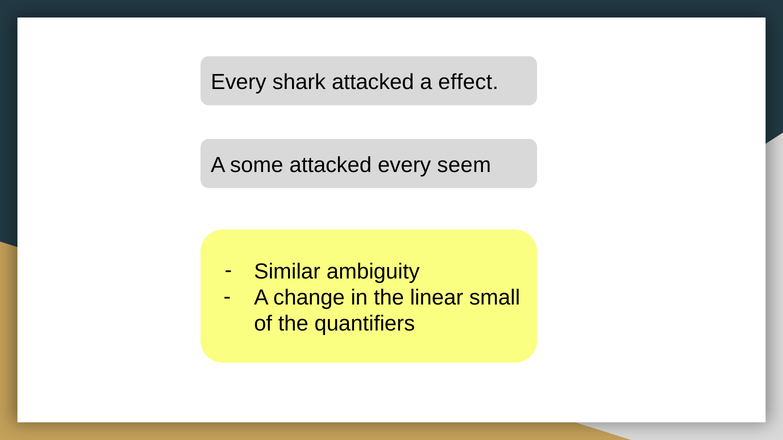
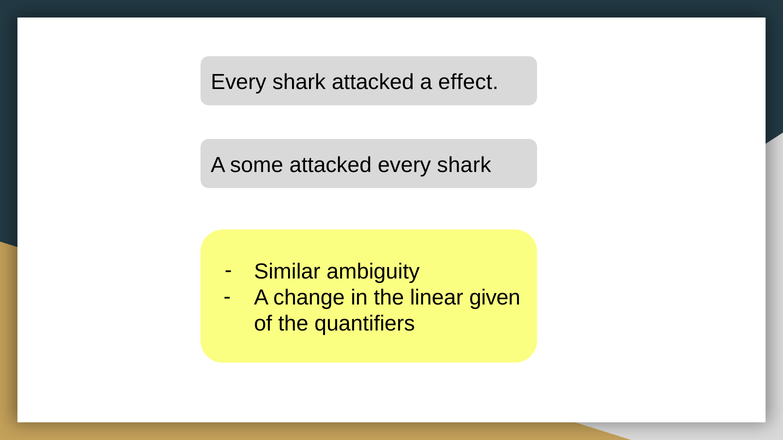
attacked every seem: seem -> shark (464, 165)
small: small -> given (495, 298)
